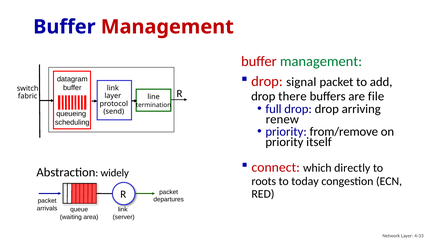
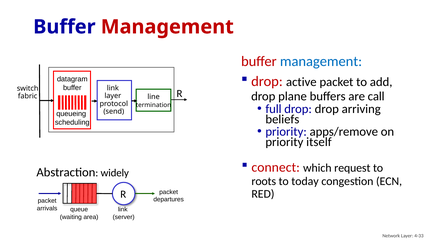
management colour: green -> blue (321, 62)
signal: signal -> active (301, 82)
there: there -> plane (293, 96)
file: file -> call (376, 96)
renew: renew -> beliefs (282, 120)
from/remove: from/remove -> apps/remove (344, 132)
directly: directly -> request (352, 169)
